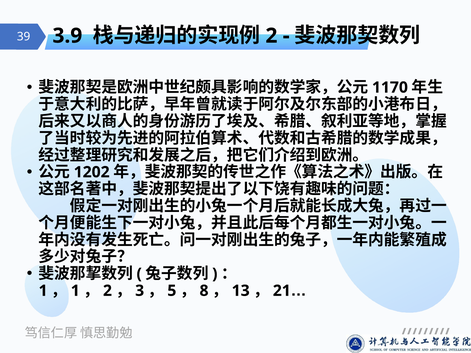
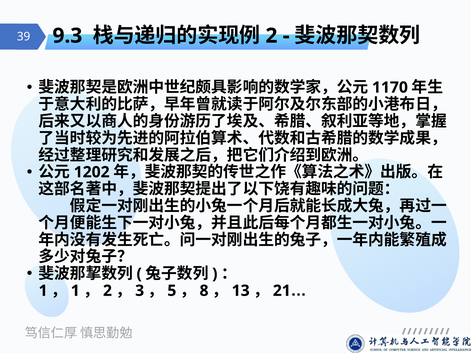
3.9: 3.9 -> 9.3 (67, 36)
